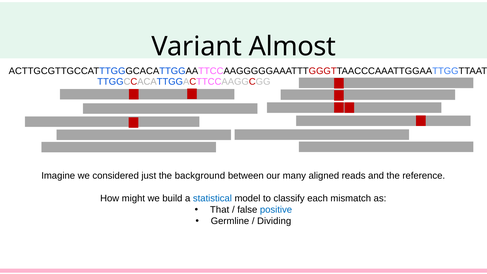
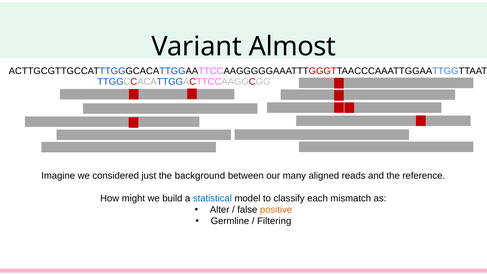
That: That -> Alter (220, 210)
positive colour: blue -> orange (276, 210)
Dividing: Dividing -> Filtering (274, 221)
